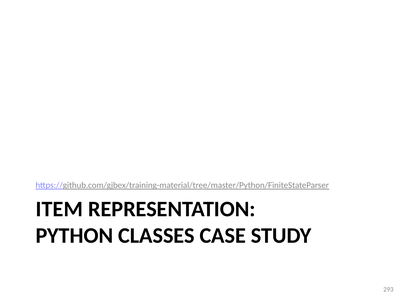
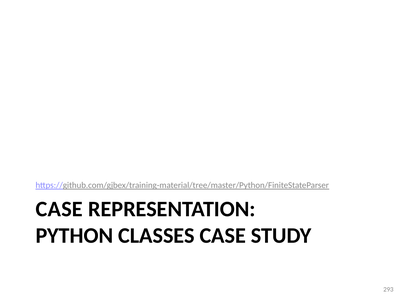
ITEM: ITEM -> CASE (59, 209)
